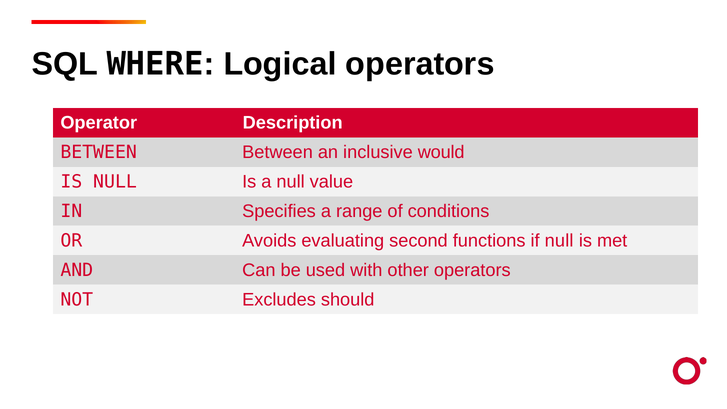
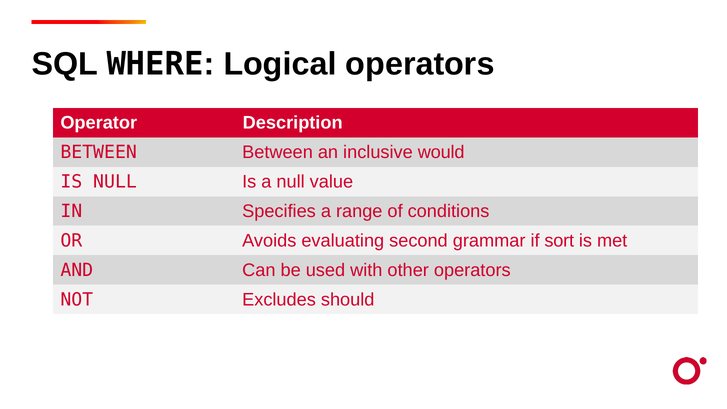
functions: functions -> grammar (489, 241)
if null: null -> sort (559, 241)
